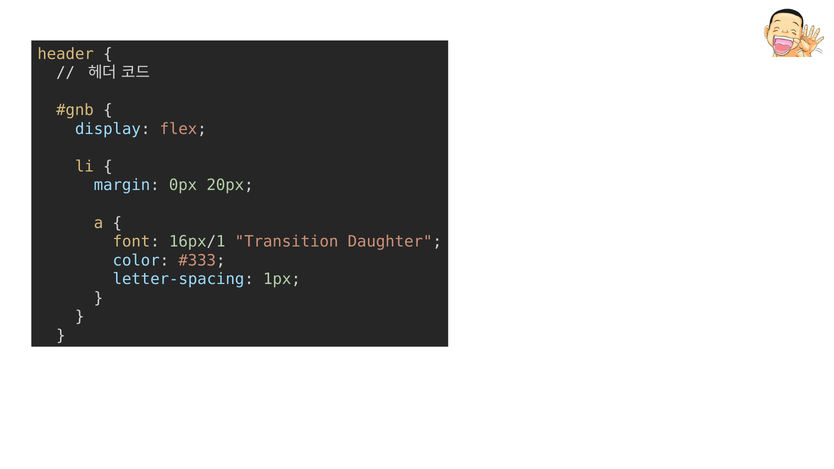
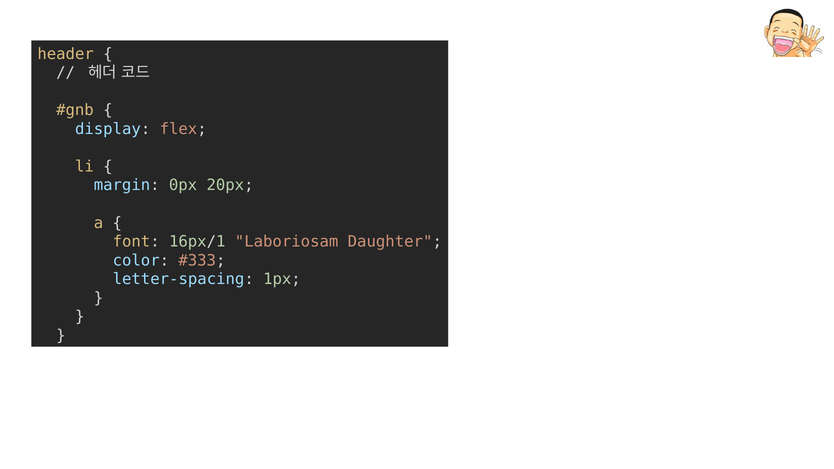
Transition: Transition -> Laboriosam (287, 242)
